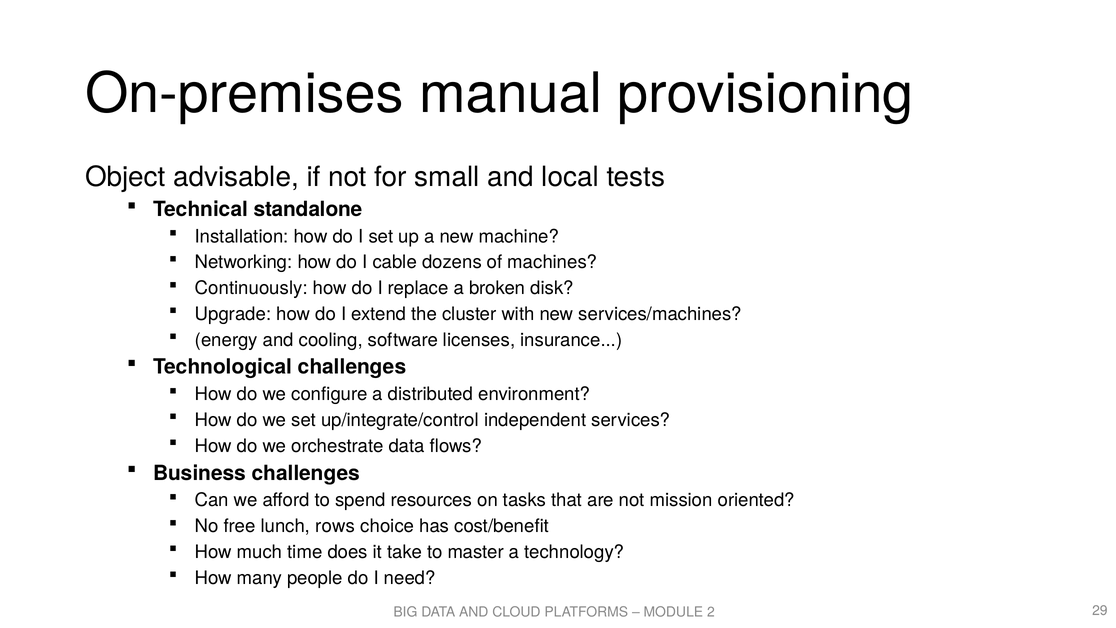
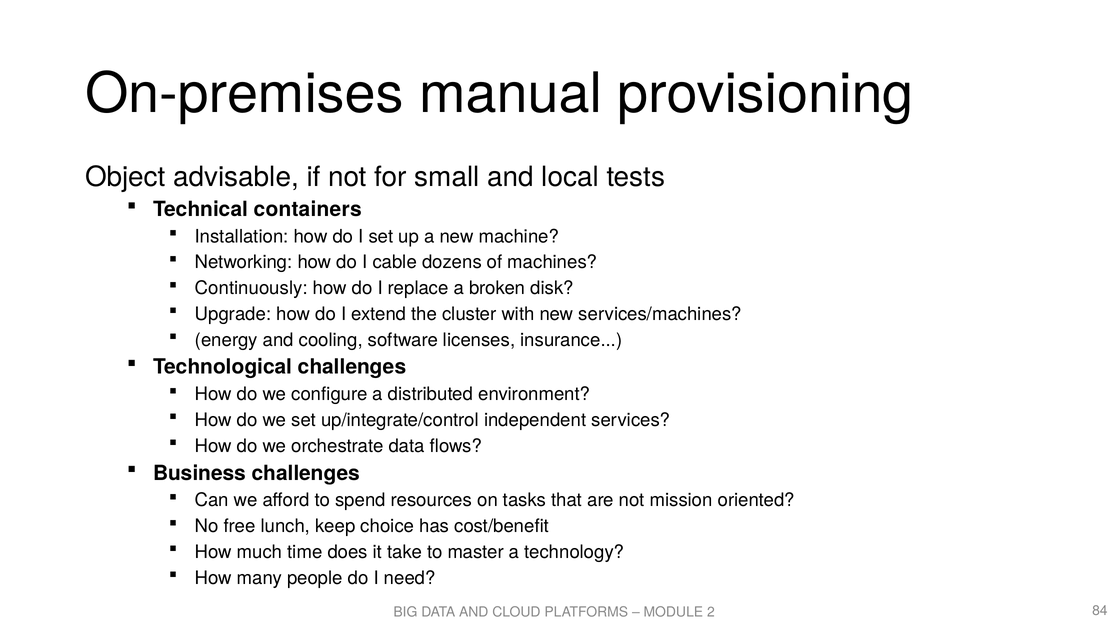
standalone: standalone -> containers (308, 209)
rows: rows -> keep (335, 526)
29: 29 -> 84 (1100, 610)
